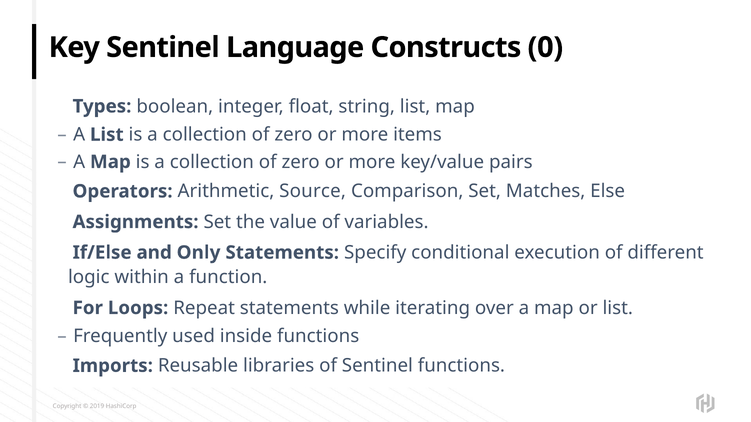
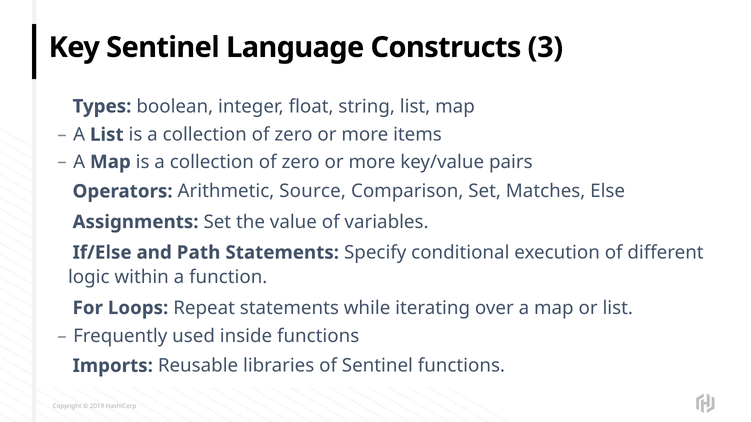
0: 0 -> 3 (545, 47)
Only: Only -> Path (199, 253)
